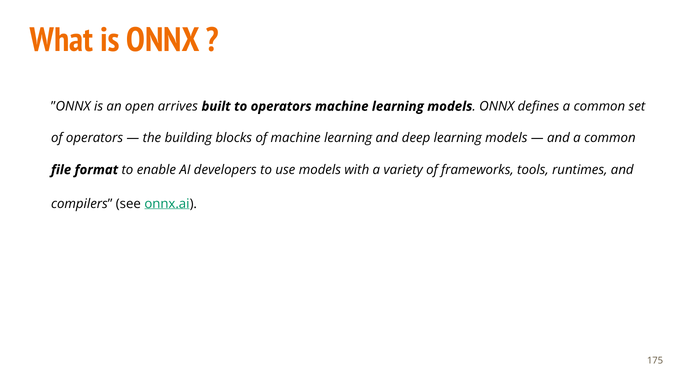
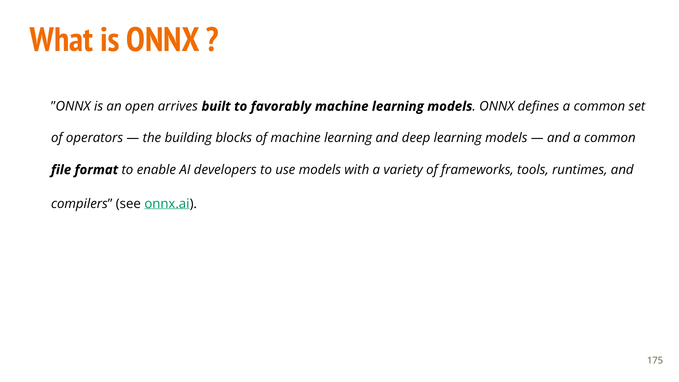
to operators: operators -> favorably (281, 106)
